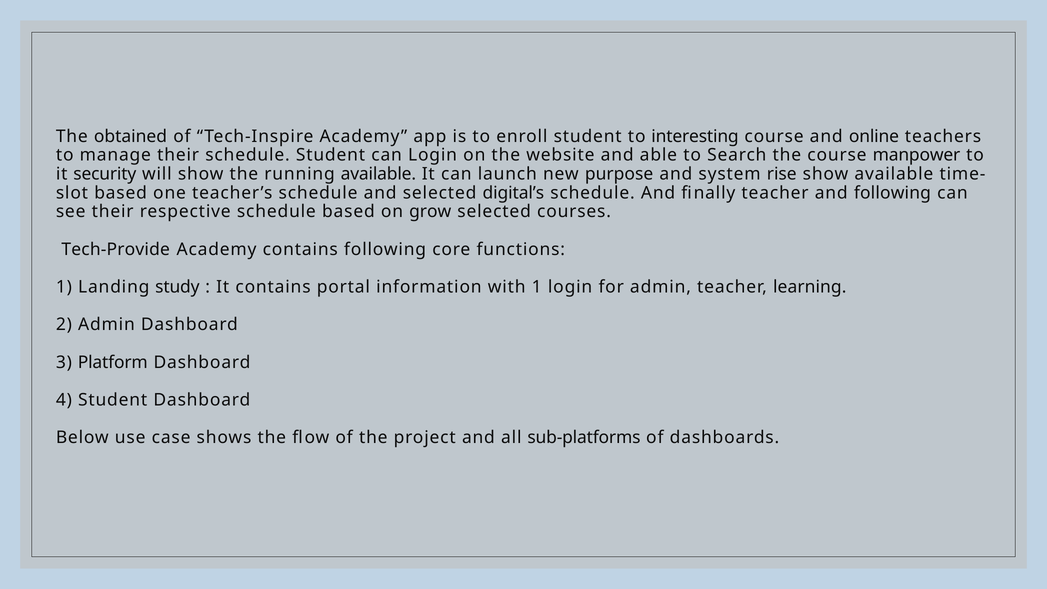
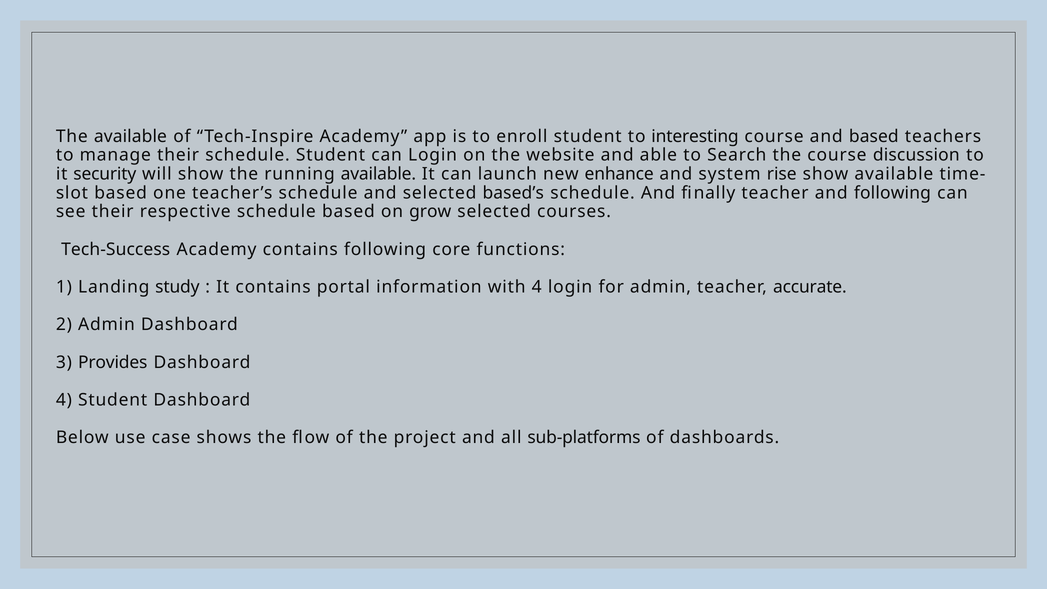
The obtained: obtained -> available (130, 136)
and online: online -> based (874, 136)
manpower: manpower -> discussion (916, 155)
purpose: purpose -> enhance (619, 174)
digital’s: digital’s -> based’s (513, 193)
Tech-Provide: Tech-Provide -> Tech-Success (116, 249)
with 1: 1 -> 4 (537, 287)
learning: learning -> accurate (810, 287)
Platform: Platform -> Provides (113, 362)
